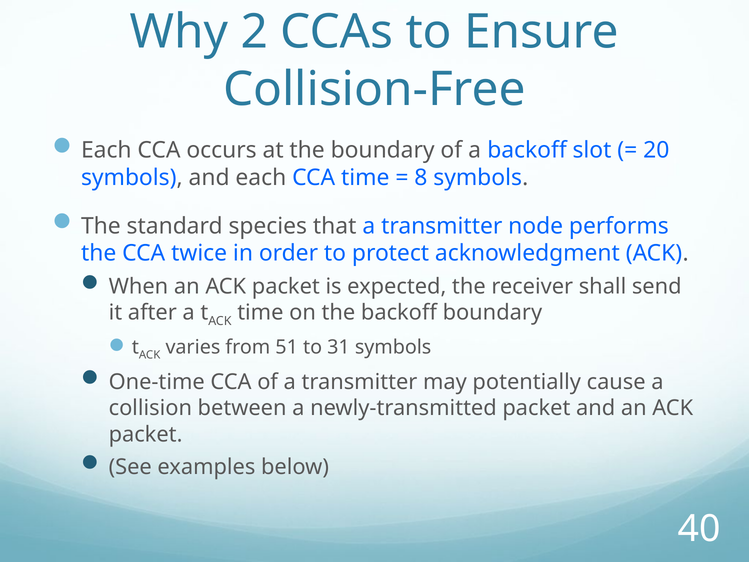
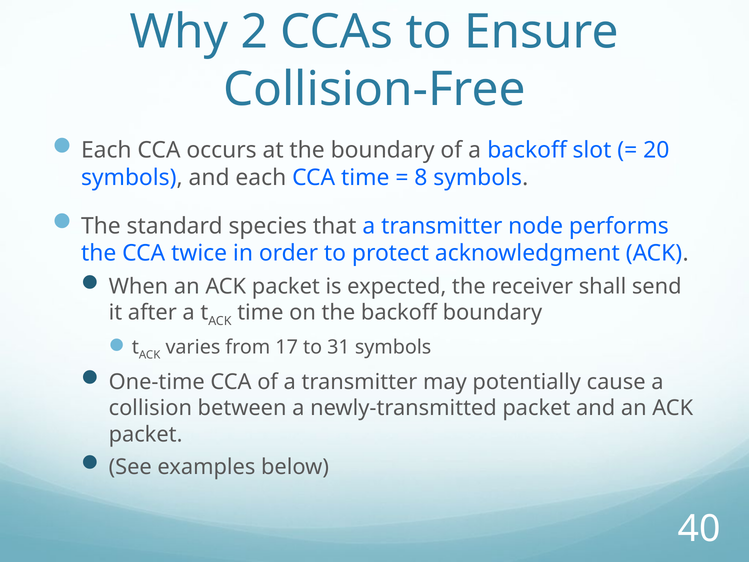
51: 51 -> 17 (287, 347)
